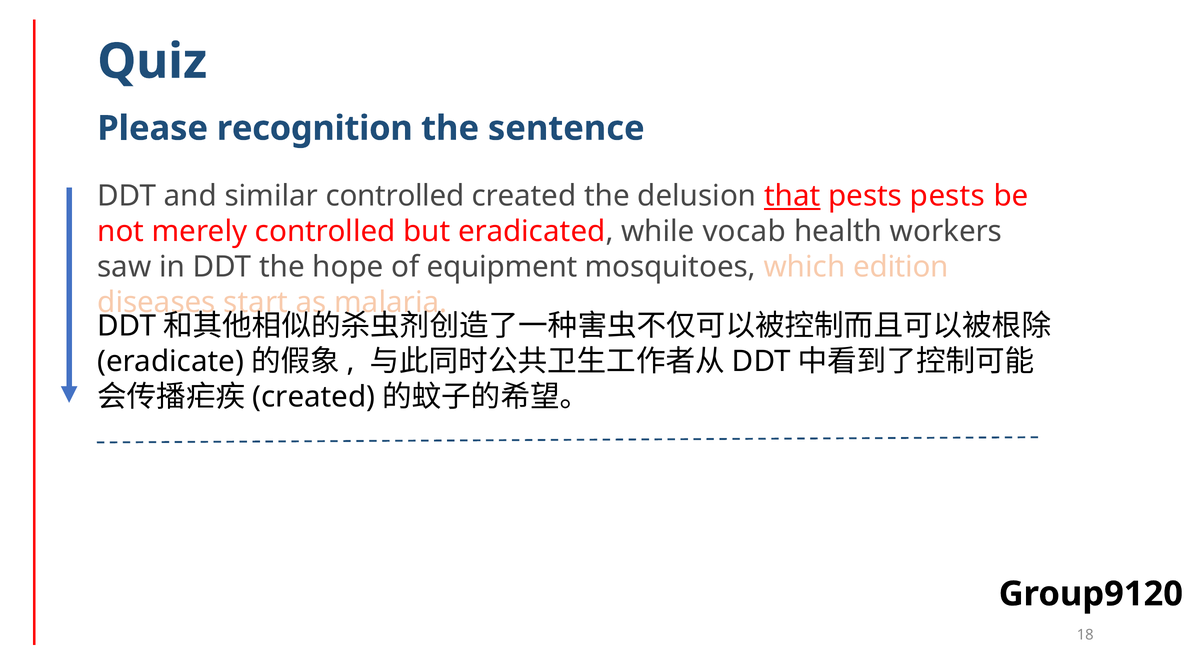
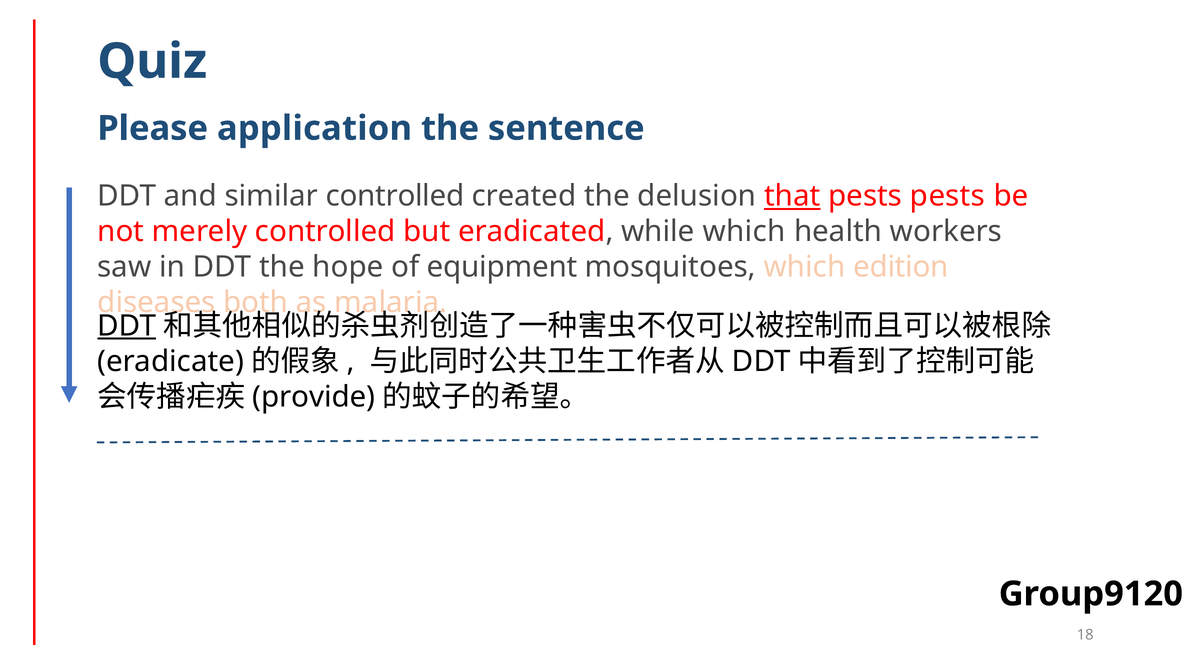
recognition: recognition -> application (314, 128)
while vocab: vocab -> which (744, 232)
start: start -> both (256, 303)
DDT underline: none -> present (127, 326)
created: created -> provide (314, 397)
